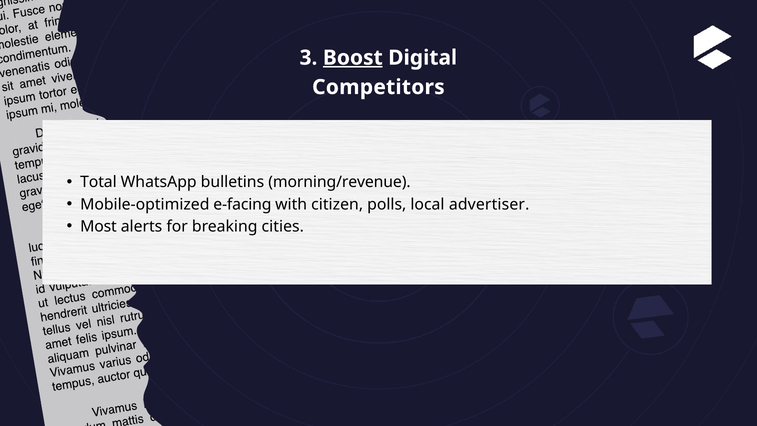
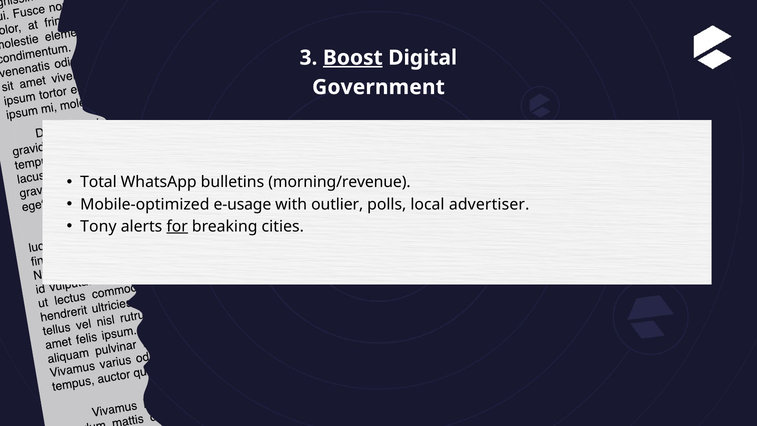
Competitors: Competitors -> Government (378, 87)
e-facing: e-facing -> e-usage (242, 204)
citizen: citizen -> outlier (337, 204)
Most: Most -> Tony (98, 226)
for underline: none -> present (177, 226)
